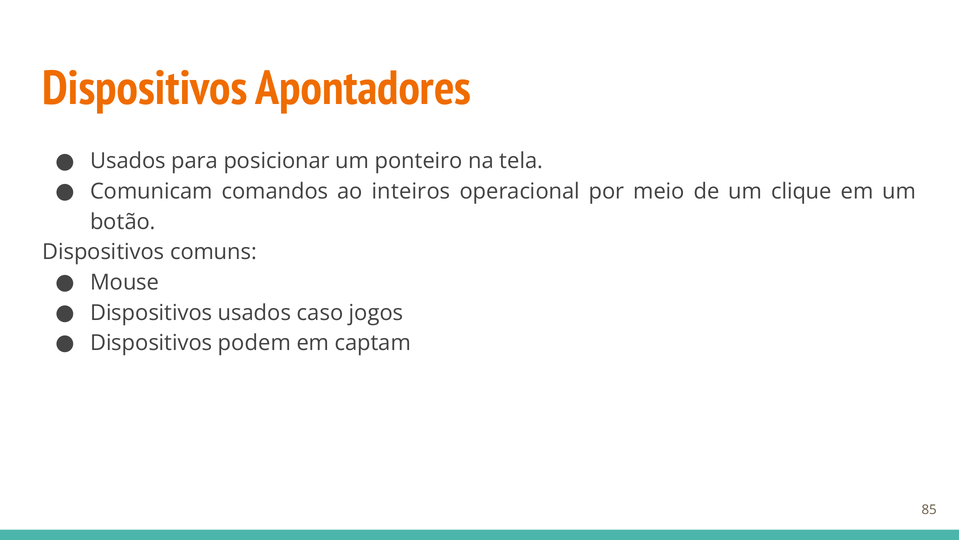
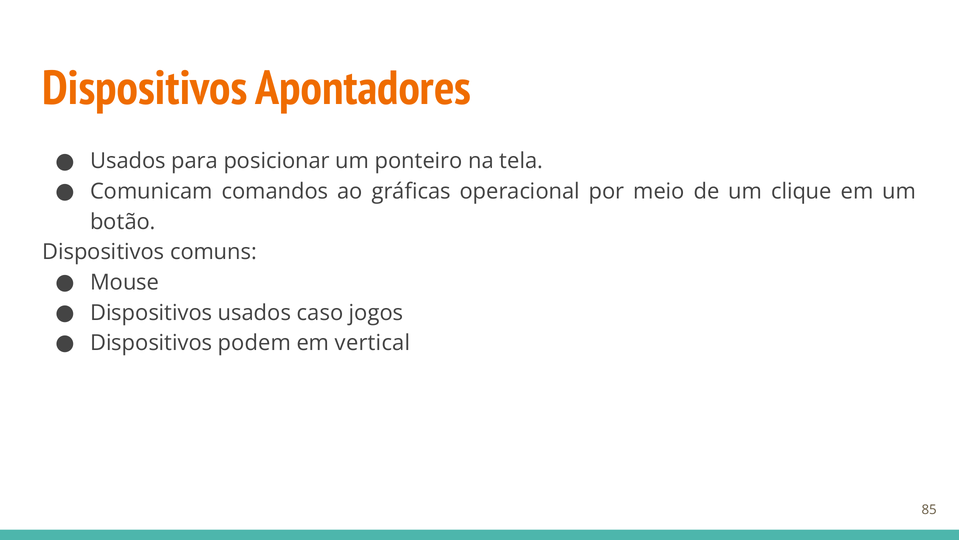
inteiros: inteiros -> gráficas (411, 191)
captam: captam -> vertical (373, 343)
